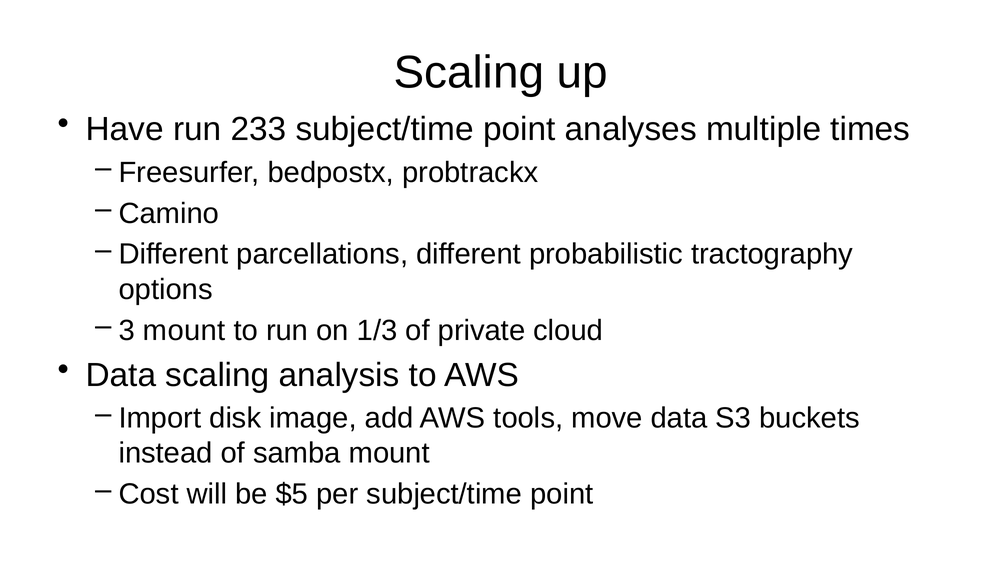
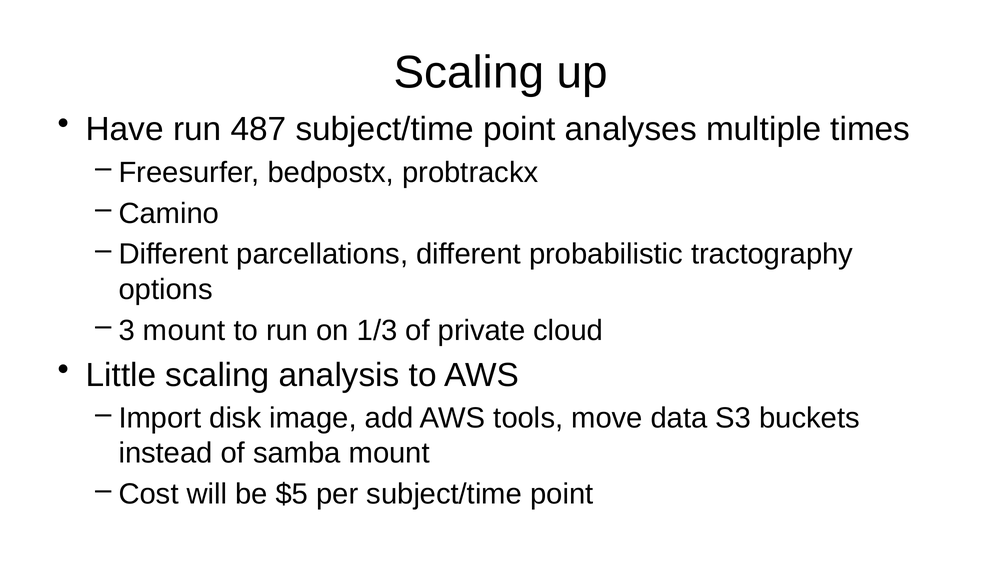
233: 233 -> 487 (258, 129)
Data: Data -> Little (121, 375)
